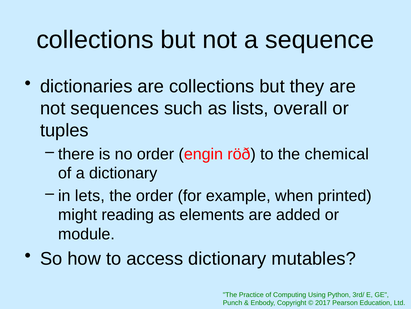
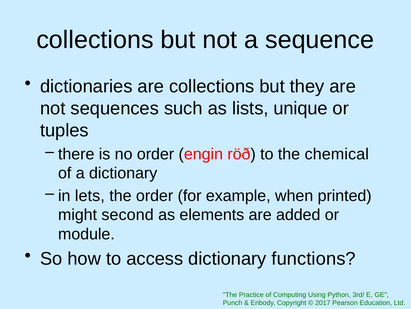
overall: overall -> unique (301, 108)
reading: reading -> second (128, 214)
mutables: mutables -> functions (314, 258)
